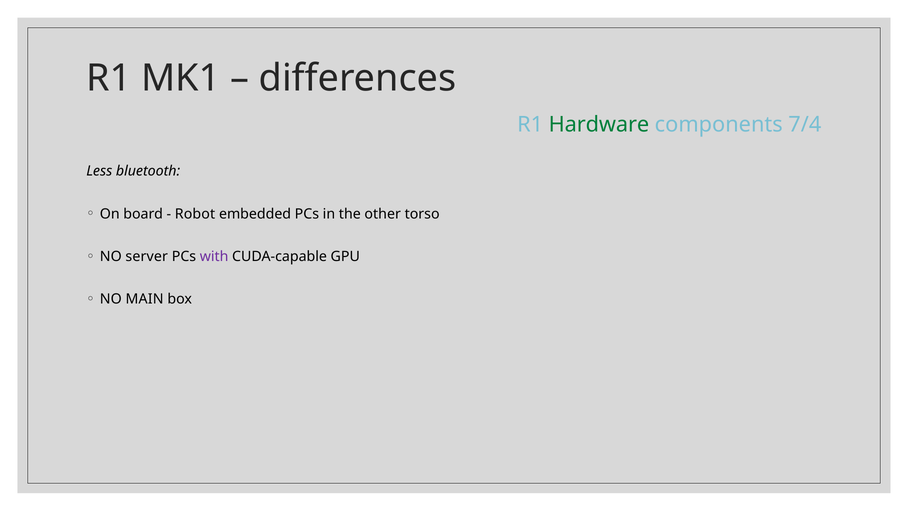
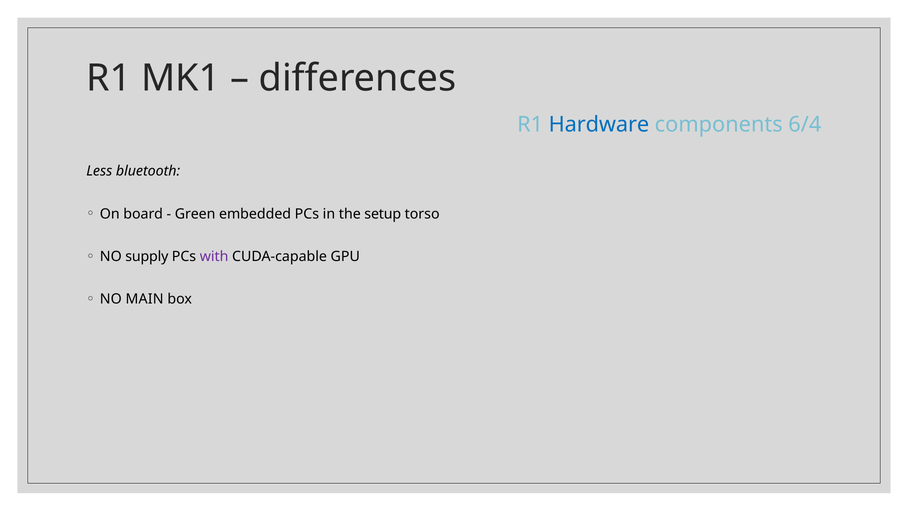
Hardware colour: green -> blue (599, 125)
7/4: 7/4 -> 6/4 (805, 125)
Robot: Robot -> Green (195, 214)
other: other -> setup (383, 214)
server: server -> supply (147, 256)
